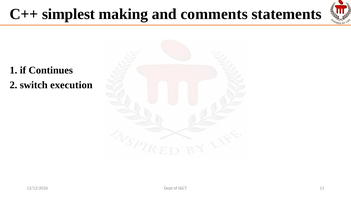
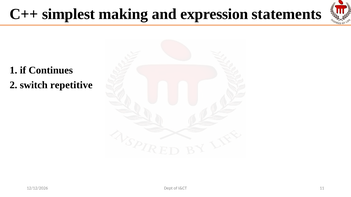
comments: comments -> expression (214, 14)
execution: execution -> repetitive (71, 85)
